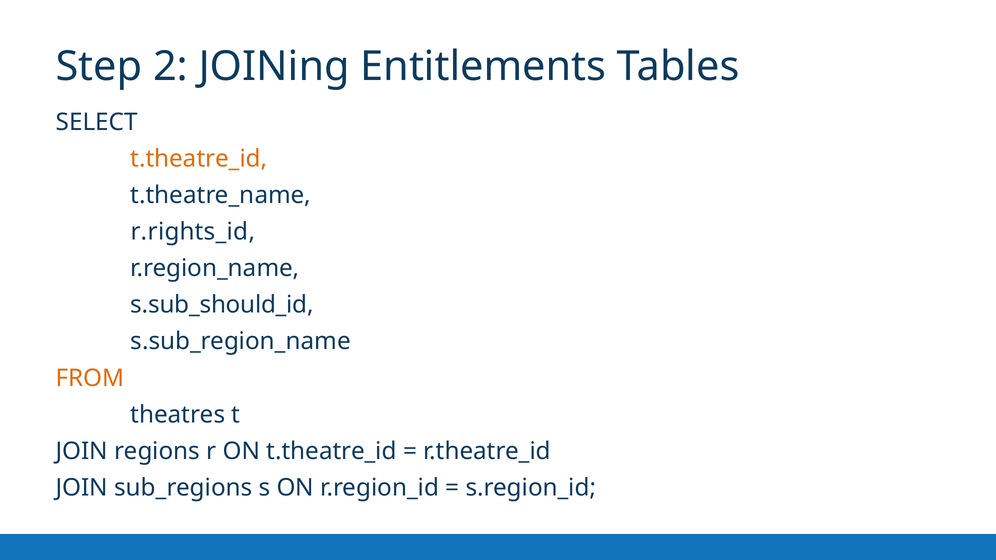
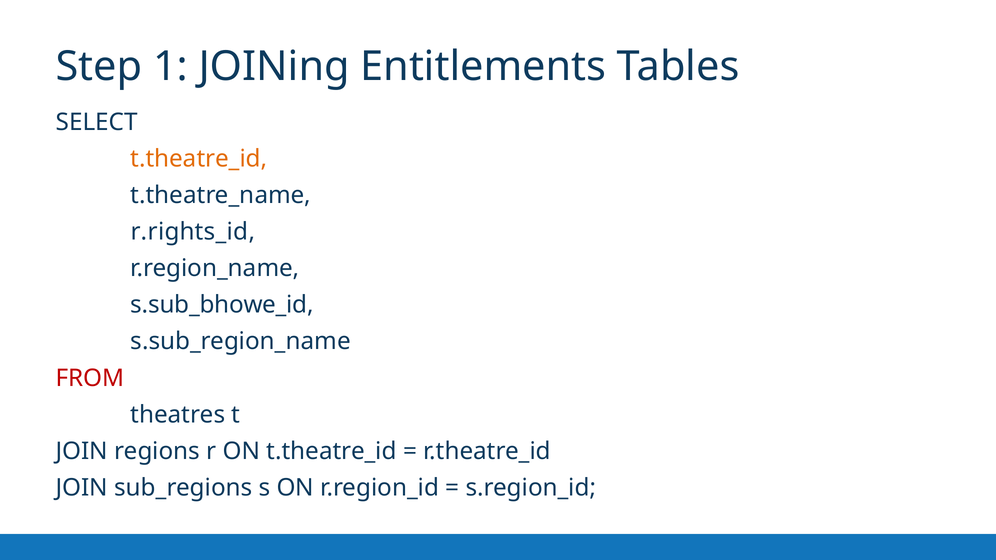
2: 2 -> 1 (170, 67)
s.sub_should_id: s.sub_should_id -> s.sub_bhowe_id (222, 305)
FROM colour: orange -> red (90, 378)
